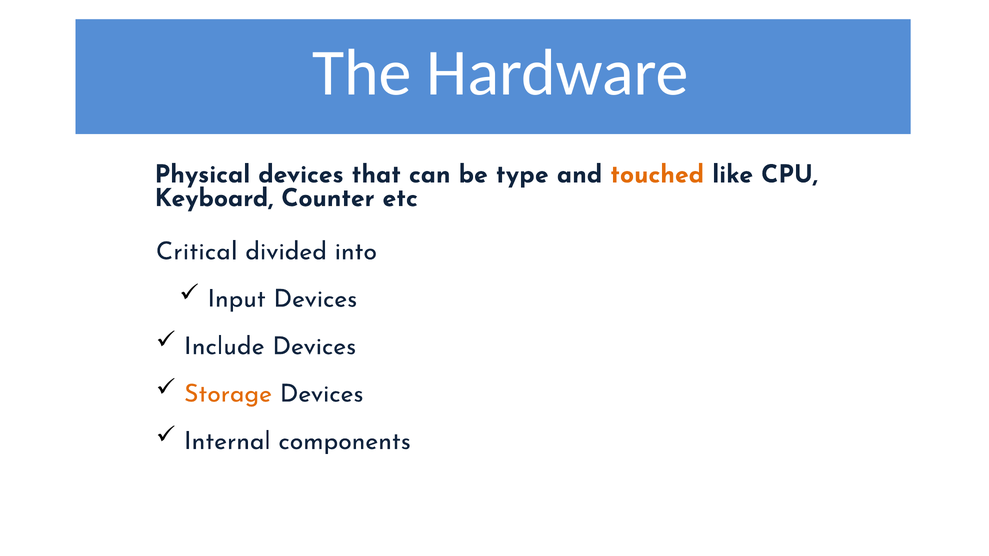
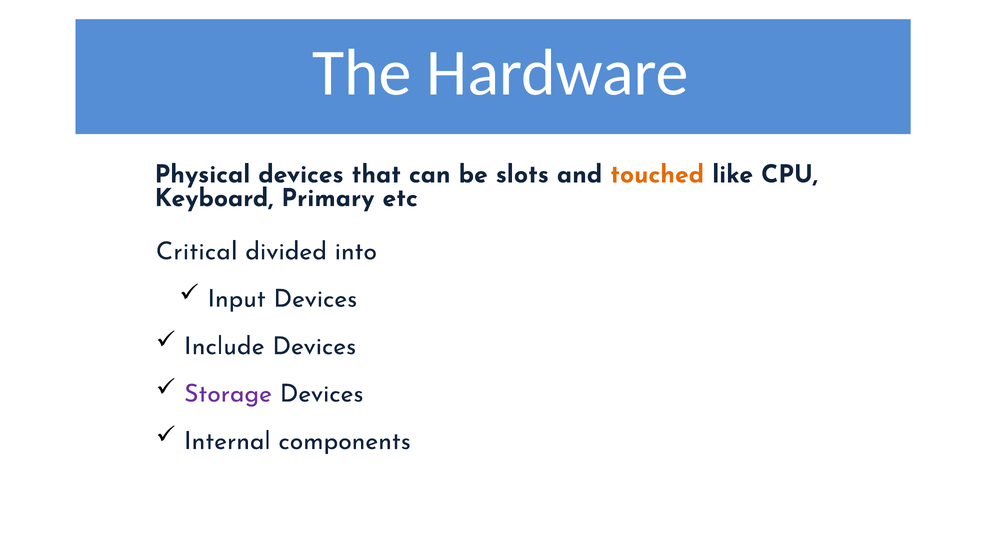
type: type -> slots (522, 174)
Counter: Counter -> Primary (328, 198)
Storage colour: orange -> purple (228, 394)
